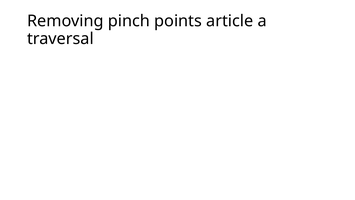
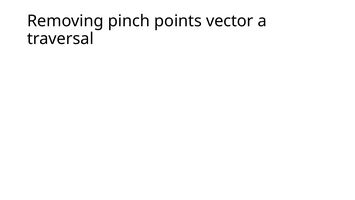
article: article -> vector (230, 21)
